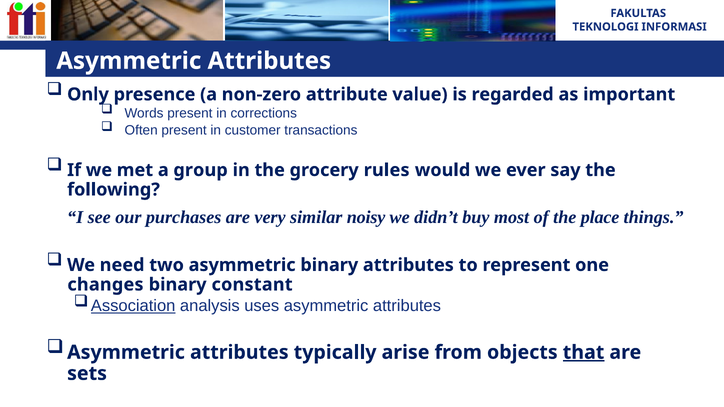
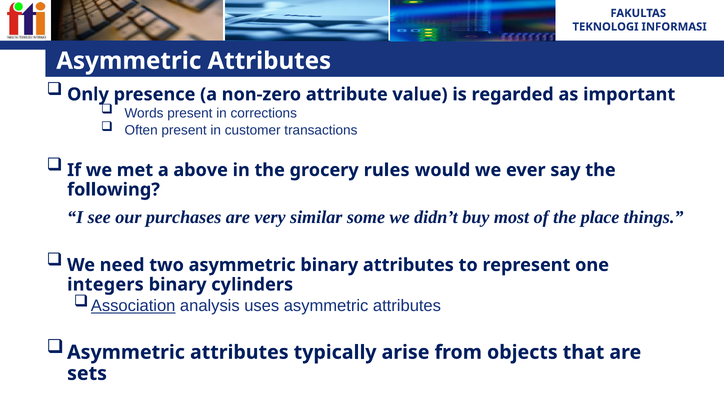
group: group -> above (201, 170)
noisy: noisy -> some (366, 217)
changes: changes -> integers (105, 285)
constant: constant -> cylinders (252, 285)
that underline: present -> none (584, 353)
